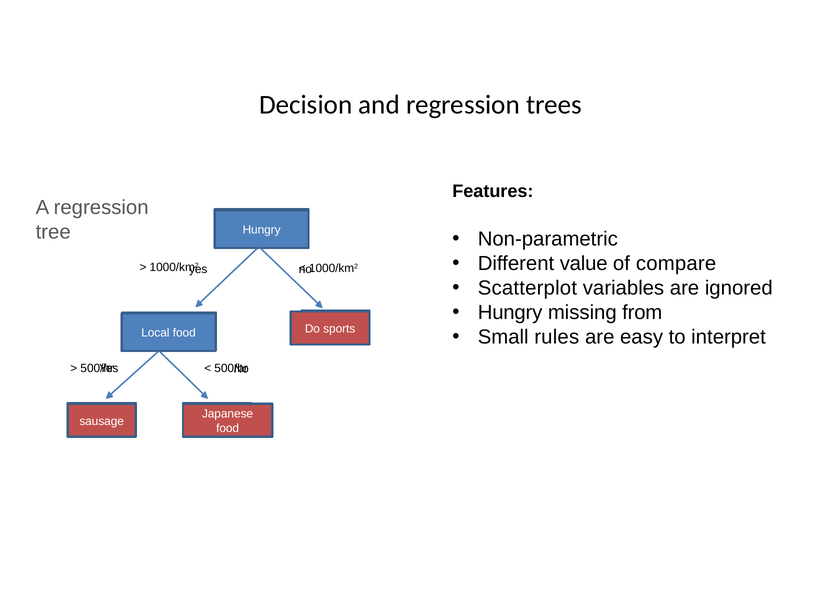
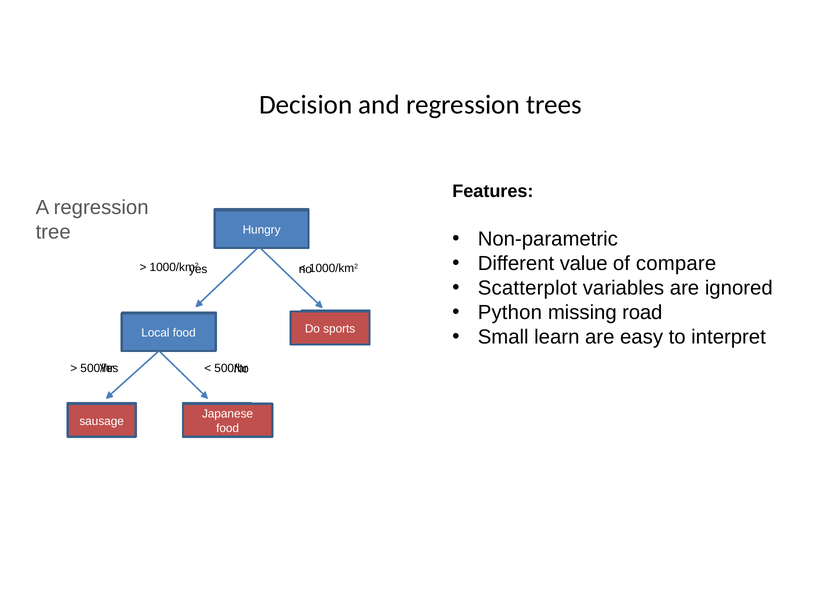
Hungry: Hungry -> Python (510, 312)
from: from -> road (642, 312)
rules: rules -> learn (557, 337)
